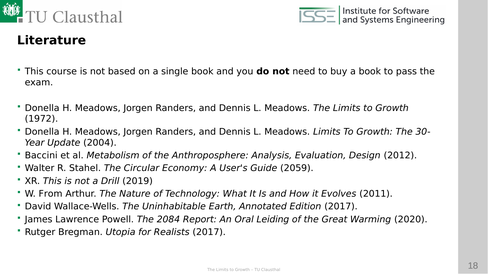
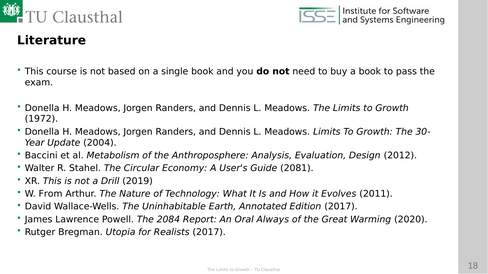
2059: 2059 -> 2081 (297, 169)
Leiding: Leiding -> Always (273, 220)
